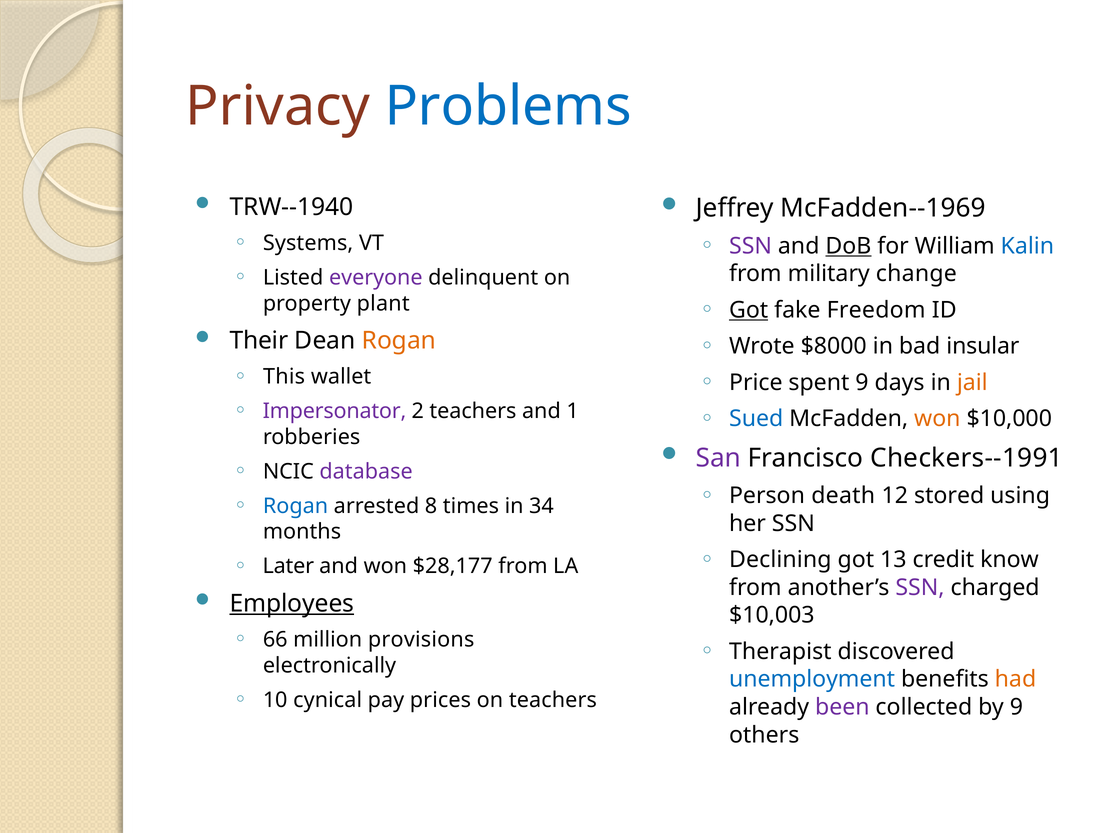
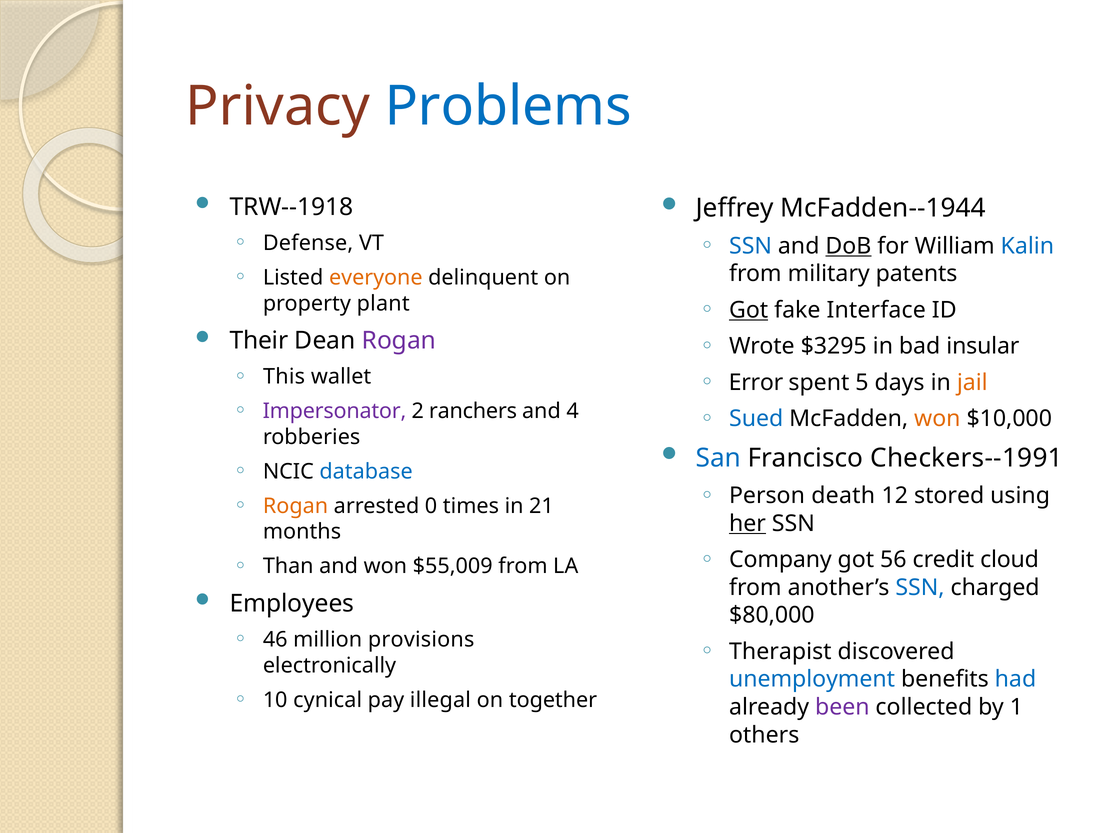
TRW--1940: TRW--1940 -> TRW--1918 (292, 207)
McFadden--1969: McFadden--1969 -> McFadden--1944 (883, 208)
Systems: Systems -> Defense (308, 243)
SSN colour: purple -> blue (751, 246)
change: change -> patents (917, 274)
everyone colour: purple -> orange (376, 277)
Freedom: Freedom -> Interface (876, 310)
Rogan colour: orange -> purple (399, 341)
$8000: $8000 -> $3295 (834, 346)
Price: Price -> Error (756, 382)
spent 9: 9 -> 5 (862, 382)
2 teachers: teachers -> ranchers (473, 411)
1: 1 -> 4 (573, 411)
San colour: purple -> blue (718, 458)
database colour: purple -> blue (366, 471)
Rogan colour: blue -> orange (296, 506)
8: 8 -> 0 (431, 506)
34: 34 -> 21 (541, 506)
her underline: none -> present (747, 523)
Declining: Declining -> Company (780, 559)
13: 13 -> 56 (893, 559)
know: know -> cloud (1010, 559)
Later: Later -> Than (288, 566)
$28,177: $28,177 -> $55,009 (453, 566)
SSN colour: purple -> blue (920, 587)
Employees underline: present -> none (292, 603)
$10,003: $10,003 -> $80,000 (772, 615)
66: 66 -> 46 (275, 639)
had colour: orange -> blue (1015, 679)
prices: prices -> illegal (440, 699)
on teachers: teachers -> together (553, 699)
by 9: 9 -> 1 (1016, 707)
